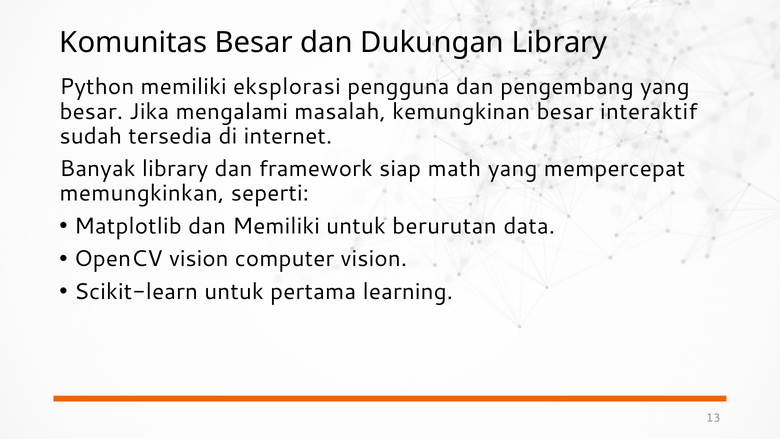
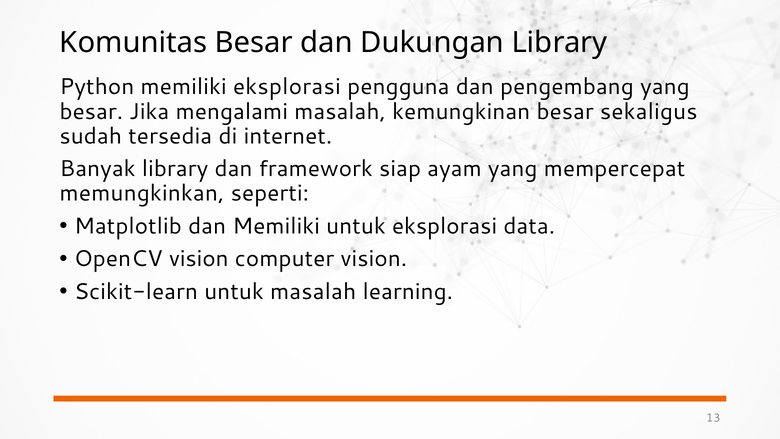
interaktif: interaktif -> sekaligus (649, 111)
math: math -> ayam (454, 169)
untuk berurutan: berurutan -> eksplorasi (445, 226)
untuk pertama: pertama -> masalah (313, 291)
